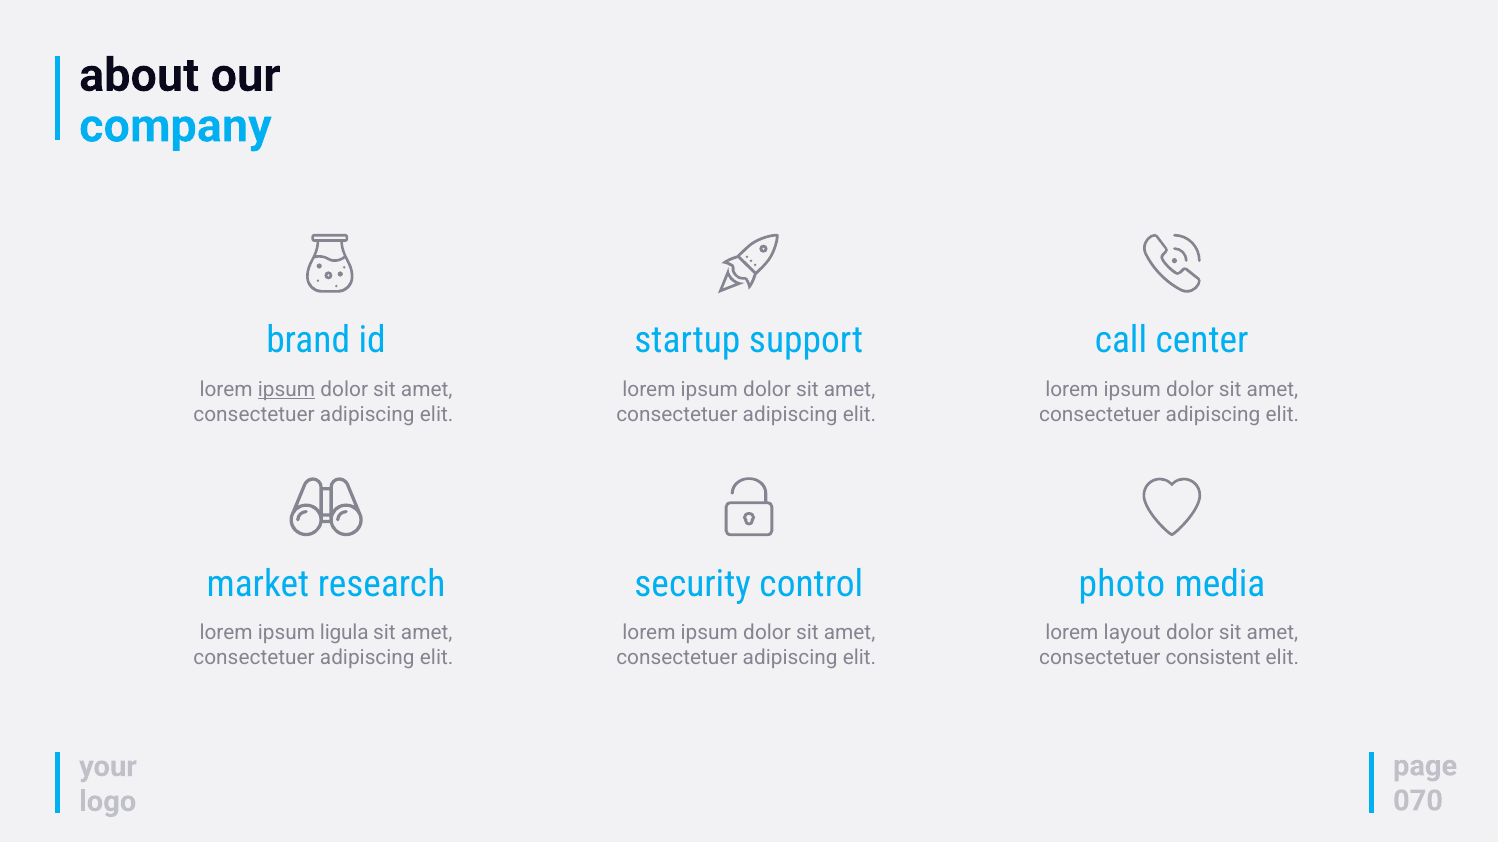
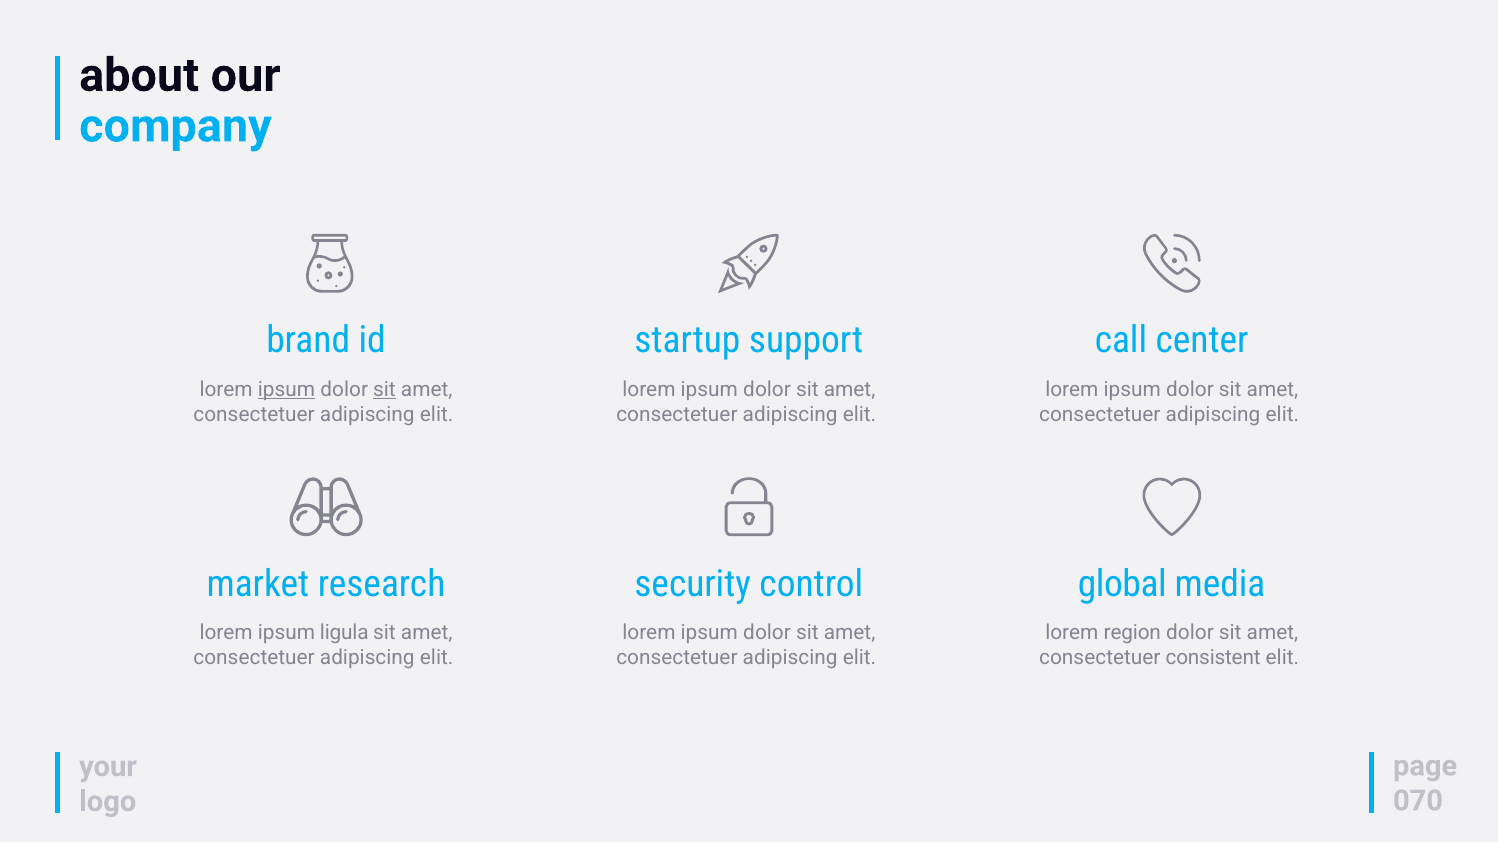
sit underline: none -> present (385, 390)
photo: photo -> global (1122, 584)
layout: layout -> region (1132, 634)
